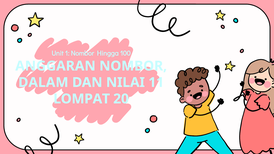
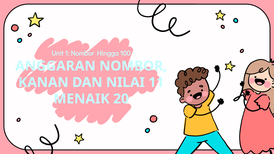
DALAM: DALAM -> KANAN (43, 82)
LOMPAT: LOMPAT -> MENAIK (81, 99)
